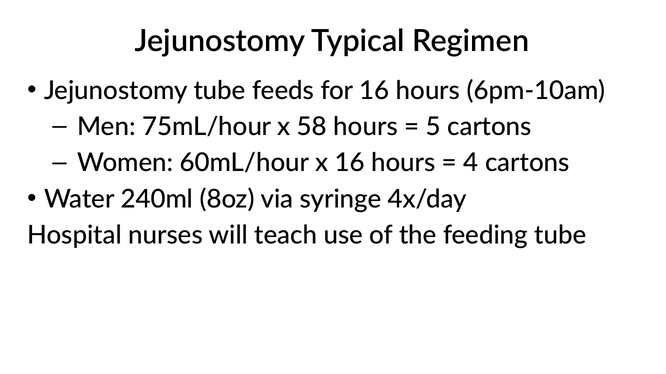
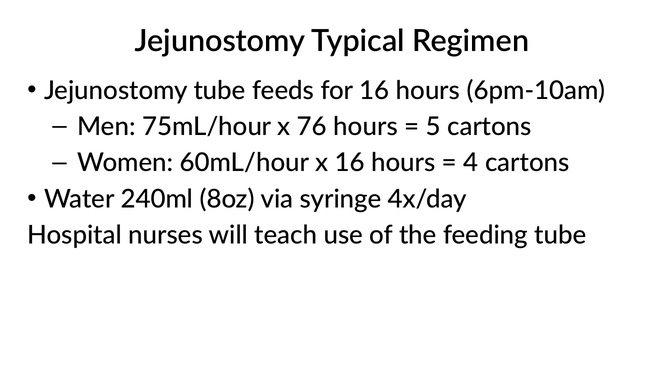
58: 58 -> 76 (312, 127)
